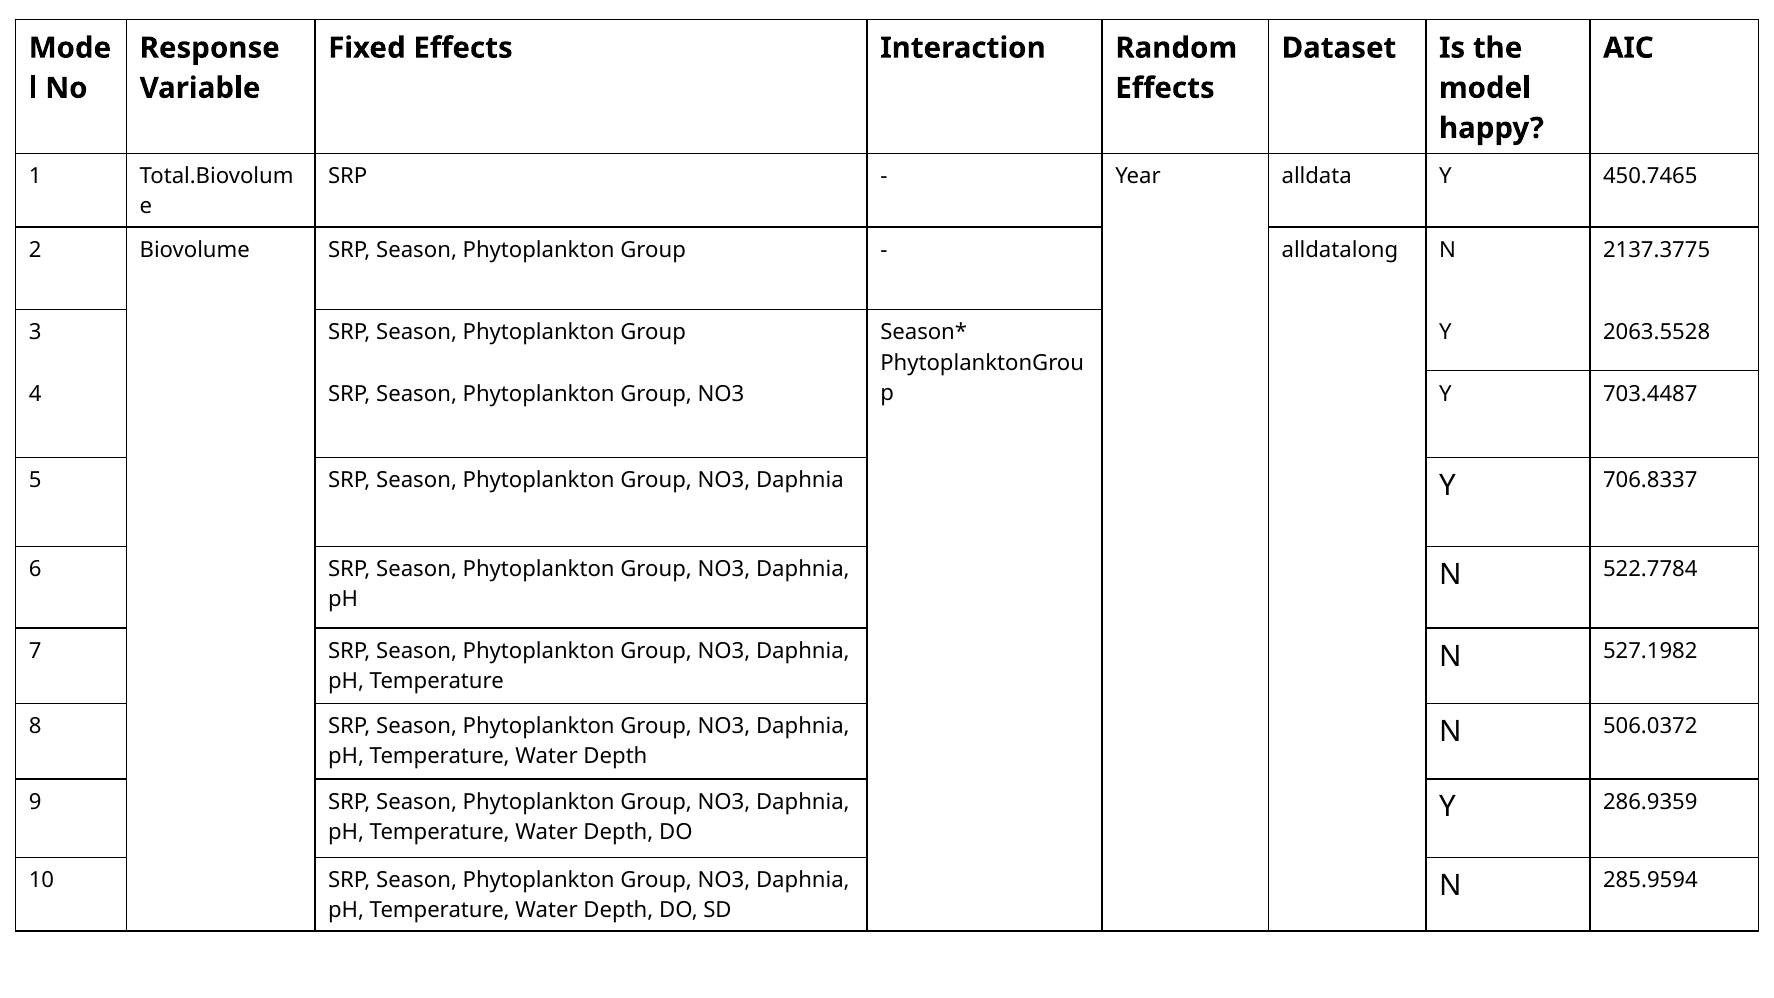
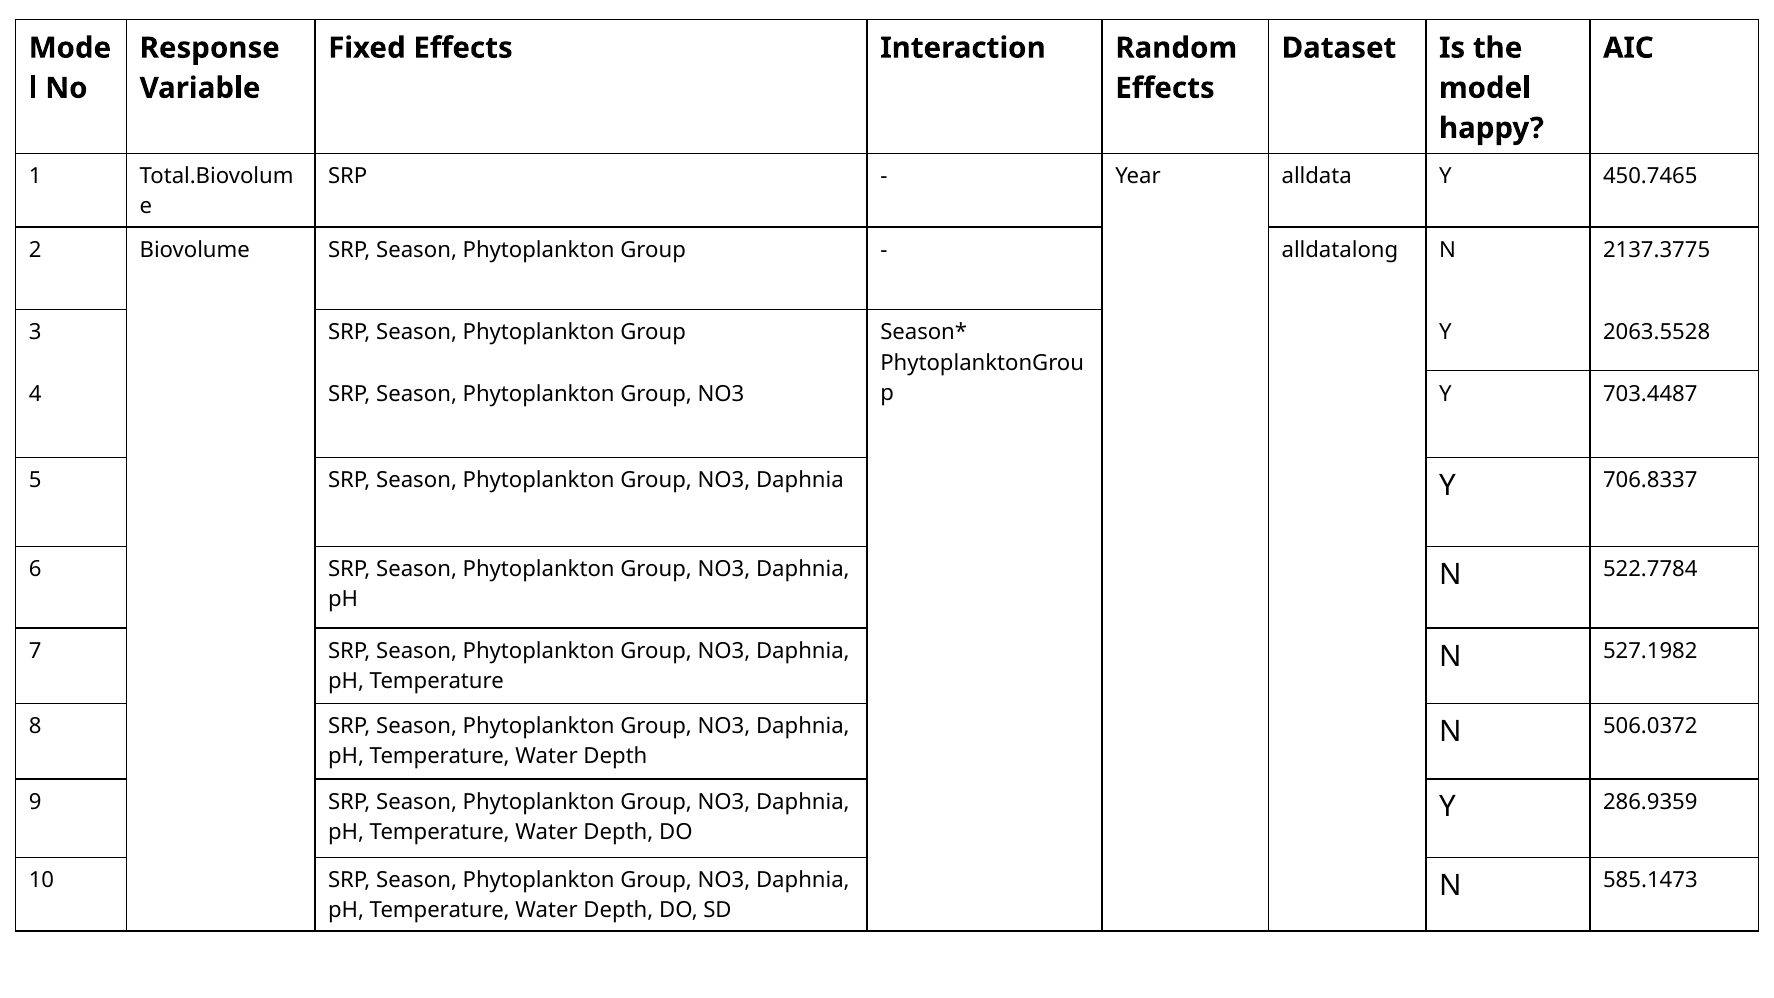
285.9594: 285.9594 -> 585.1473 (1650, 880)
